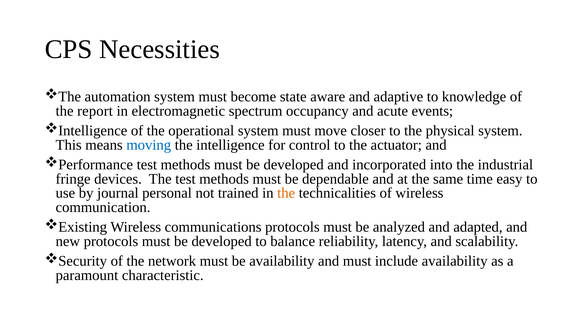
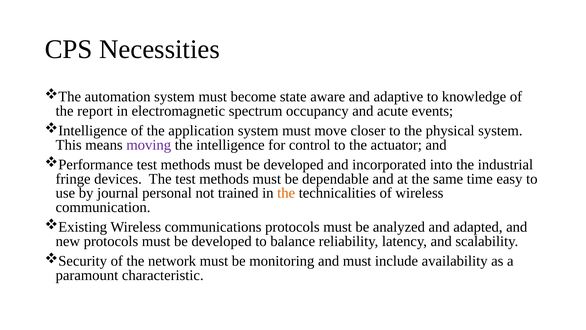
operational: operational -> application (201, 130)
moving colour: blue -> purple (149, 145)
be availability: availability -> monitoring (282, 261)
